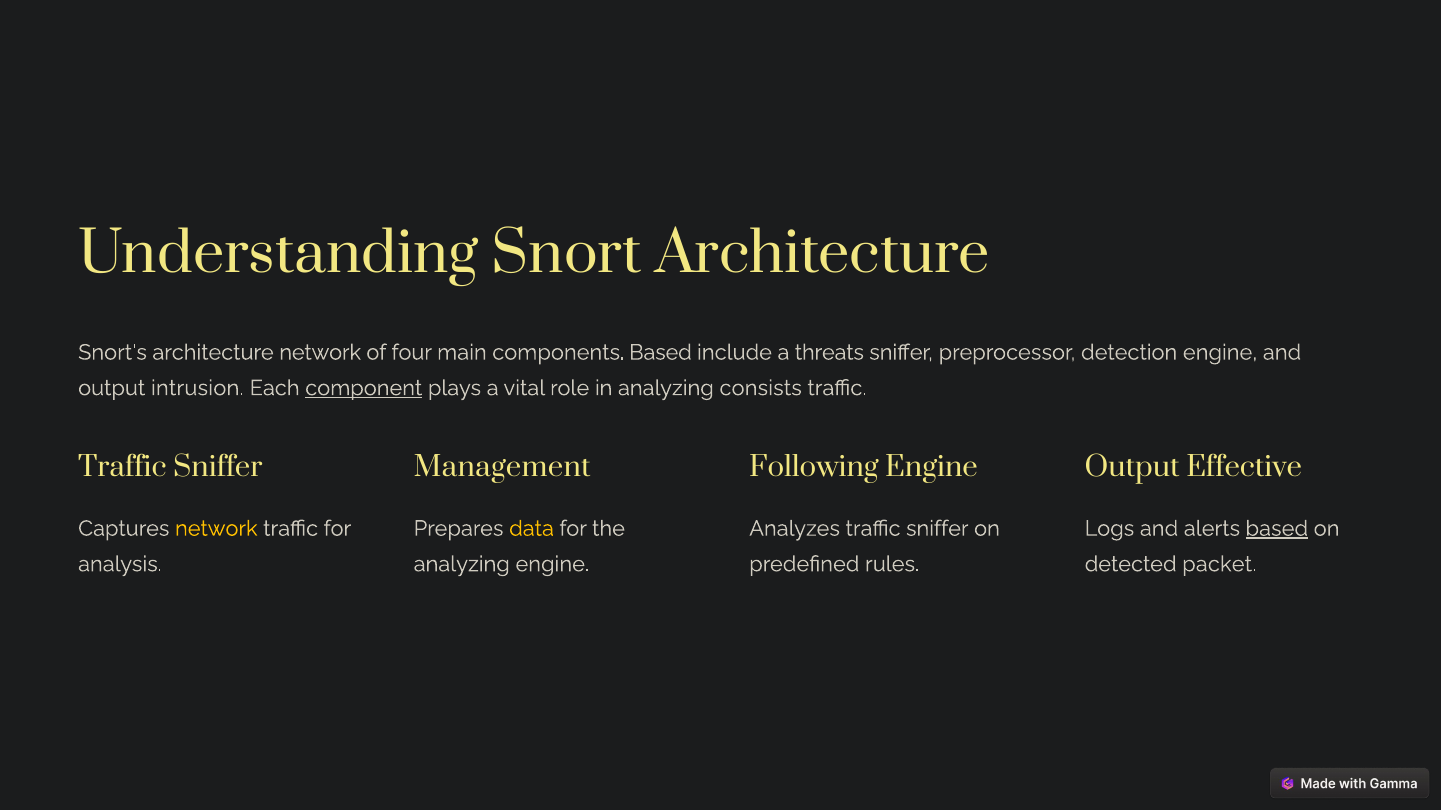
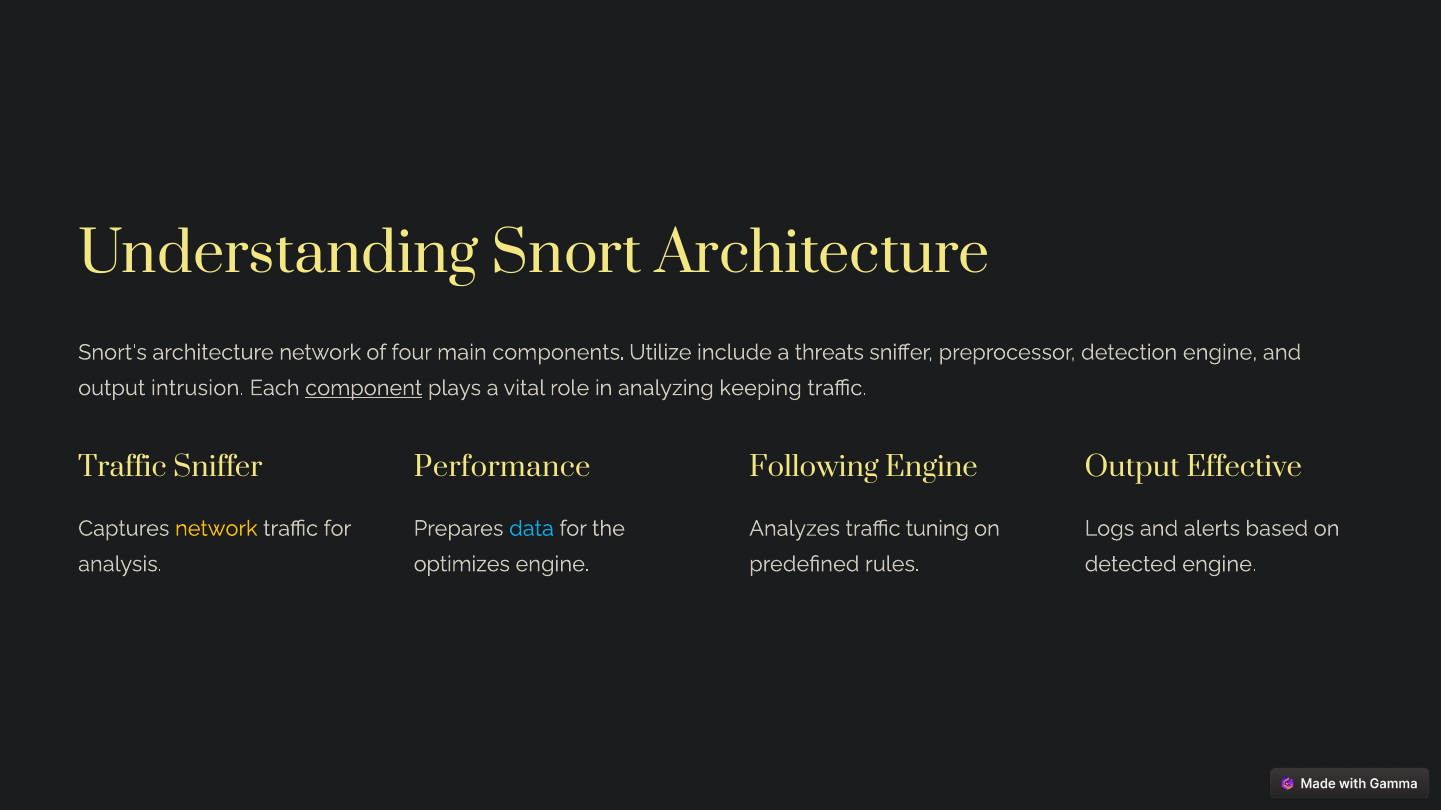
components Based: Based -> Utilize (660, 353)
consists: consists -> keeping (761, 388)
Management: Management -> Performance (502, 467)
data colour: yellow -> light blue (532, 529)
Analyzes traffic sniffer: sniffer -> tuning (937, 529)
based underline: present -> none (1277, 529)
analyzing: analyzing -> optimizes (462, 564)
detected packet: packet -> engine (1219, 564)
